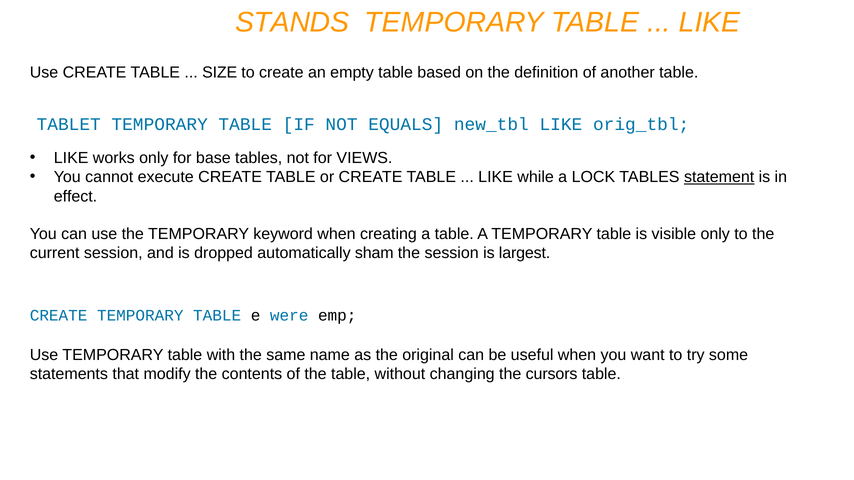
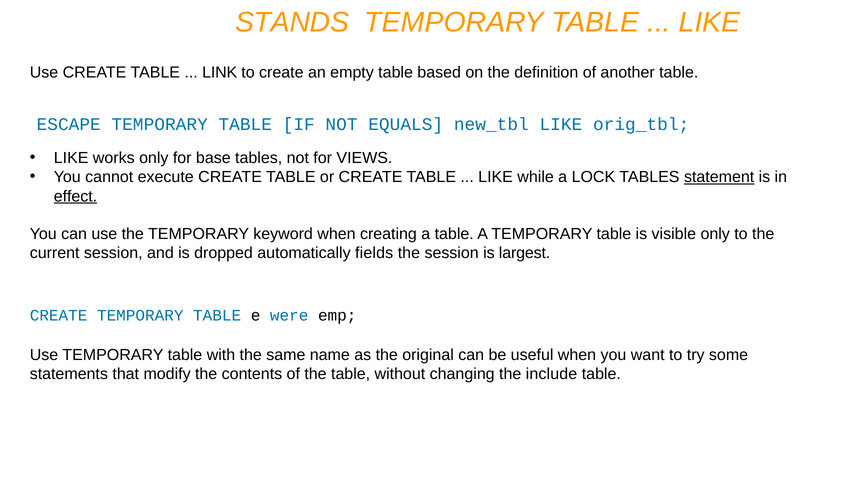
SIZE: SIZE -> LINK (220, 73)
TABLET: TABLET -> ESCAPE (69, 125)
effect underline: none -> present (75, 196)
sham: sham -> fields (374, 253)
cursors: cursors -> include (551, 374)
